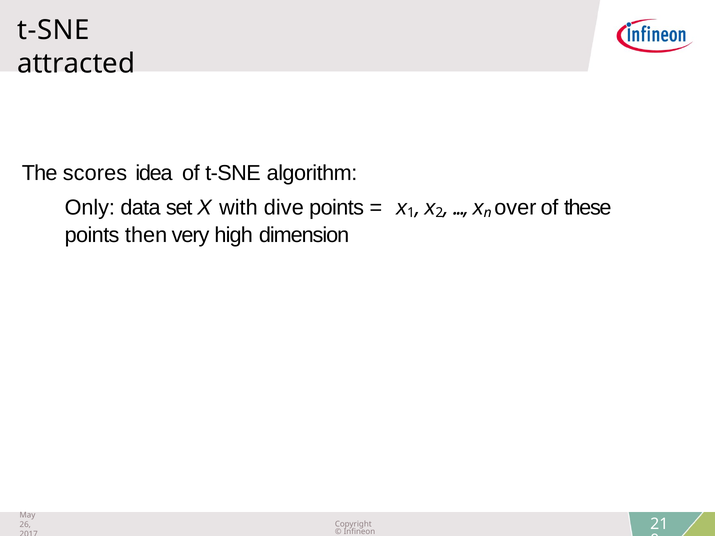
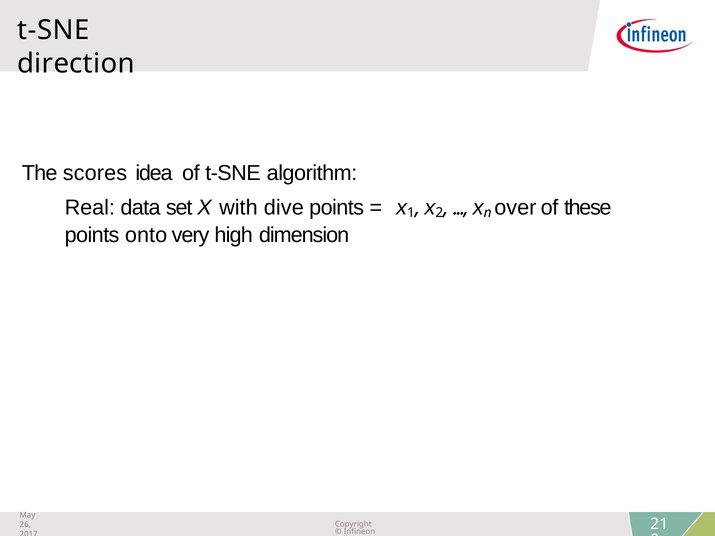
attracted: attracted -> direction (76, 63)
Only: Only -> Real (90, 208)
then: then -> onto (146, 235)
